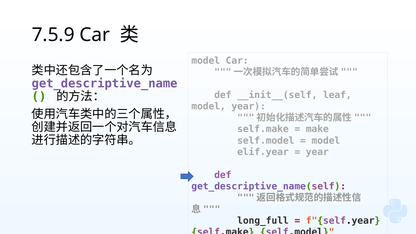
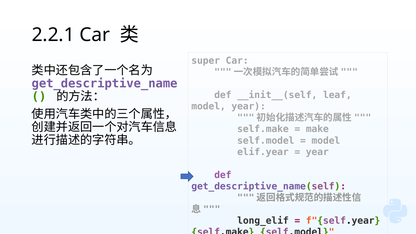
7.5.9: 7.5.9 -> 2.2.1 (53, 35)
model: model -> super (206, 61)
long_full: long_full -> long_elif (263, 221)
